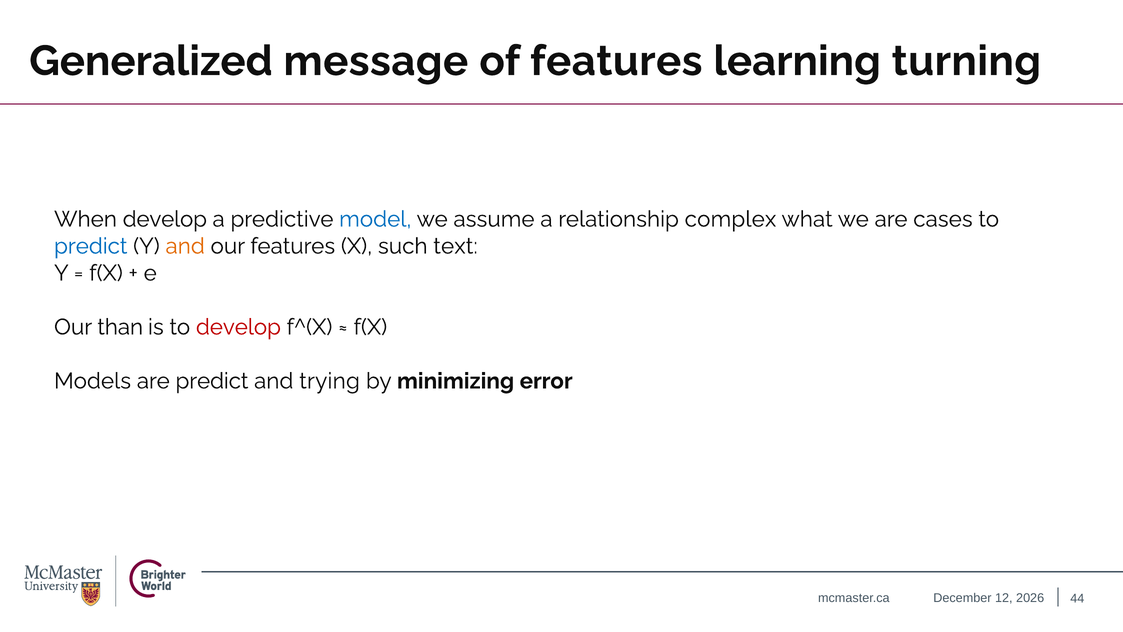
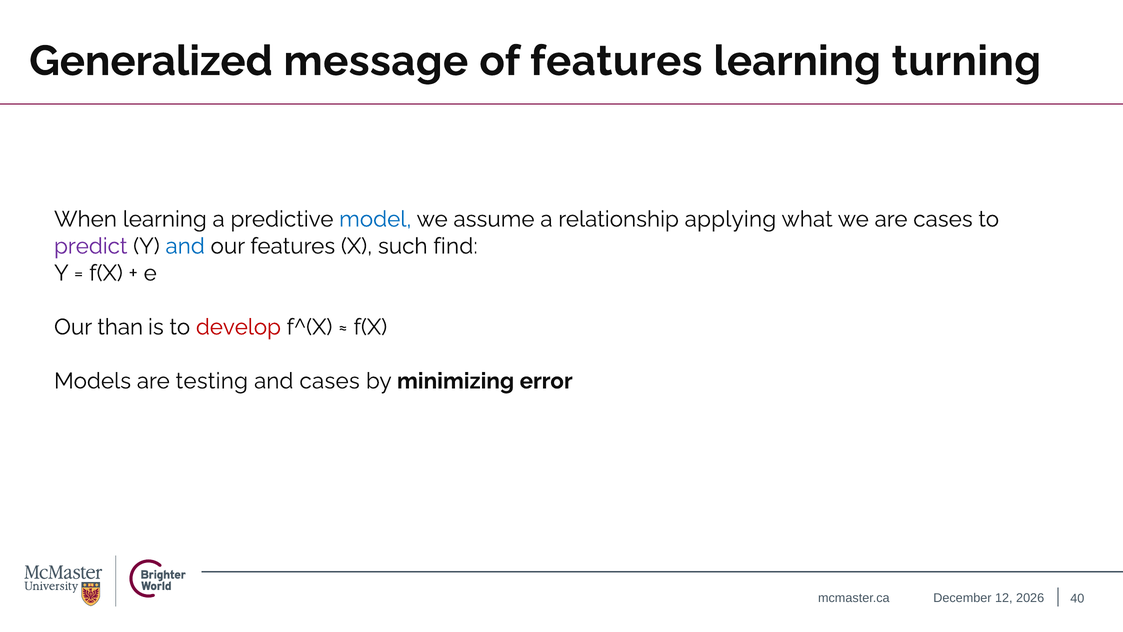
When develop: develop -> learning (165, 219)
complex: complex -> applying (730, 219)
predict colour: blue -> purple (91, 246)
and colour: orange -> blue (185, 246)
text: text -> find (455, 246)
are predict: predict -> testing (212, 381)
and trying: trying -> cases (330, 381)
44: 44 -> 40 (1077, 598)
